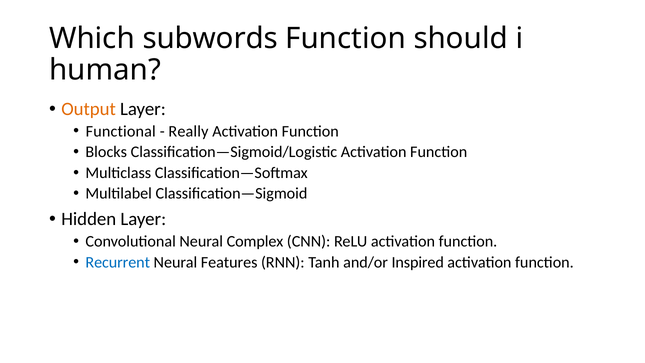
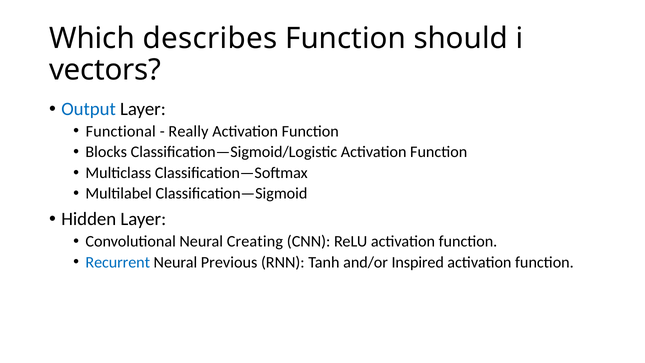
subwords: subwords -> describes (210, 38)
human: human -> vectors (105, 70)
Output colour: orange -> blue (89, 109)
Complex: Complex -> Creating (255, 241)
Features: Features -> Previous (229, 262)
